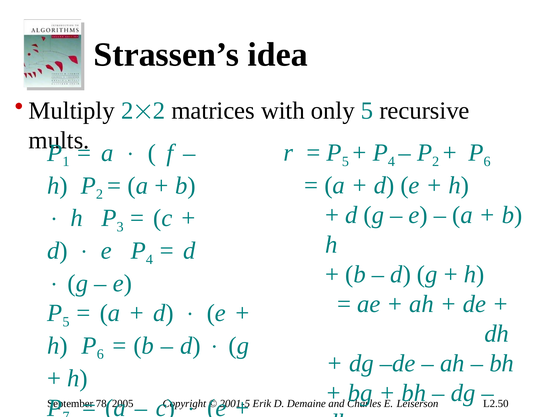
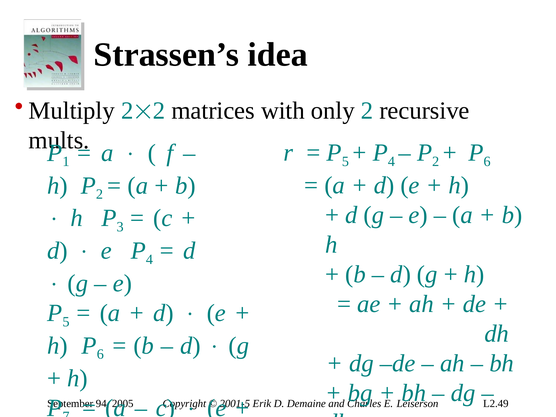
only 5: 5 -> 2 (367, 111)
78: 78 -> 94 (103, 403)
L2.50: L2.50 -> L2.49 (496, 403)
